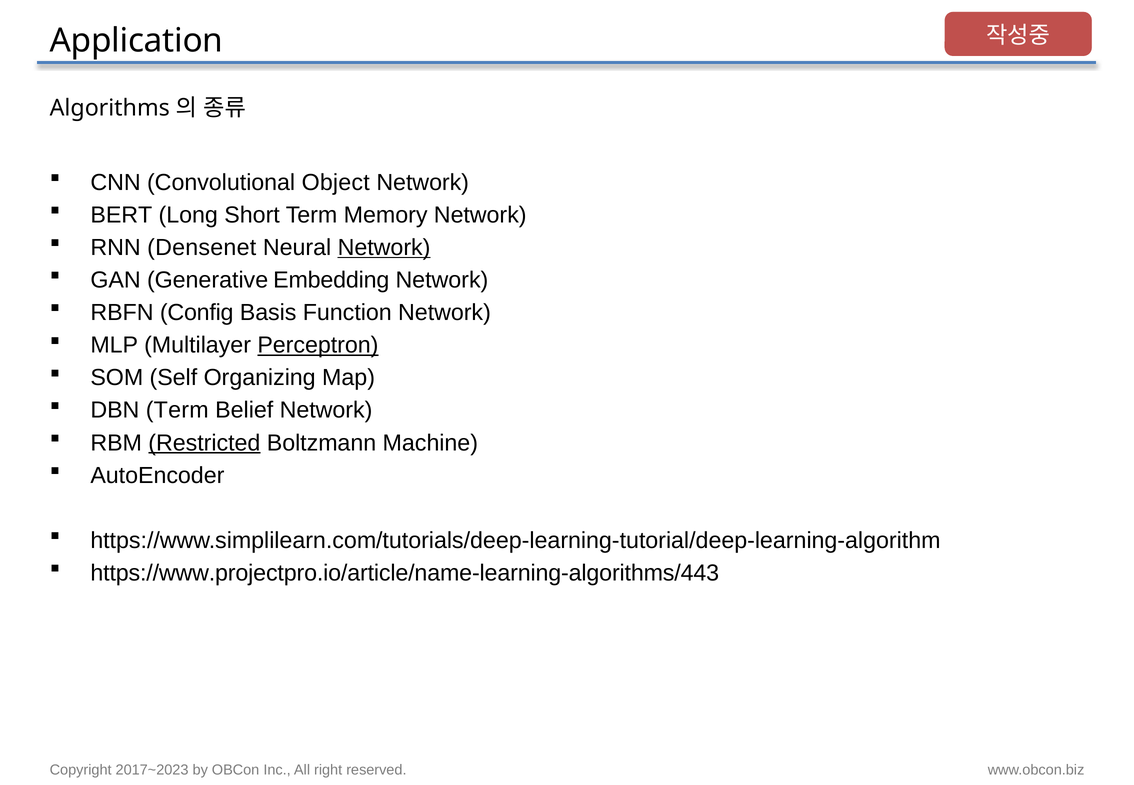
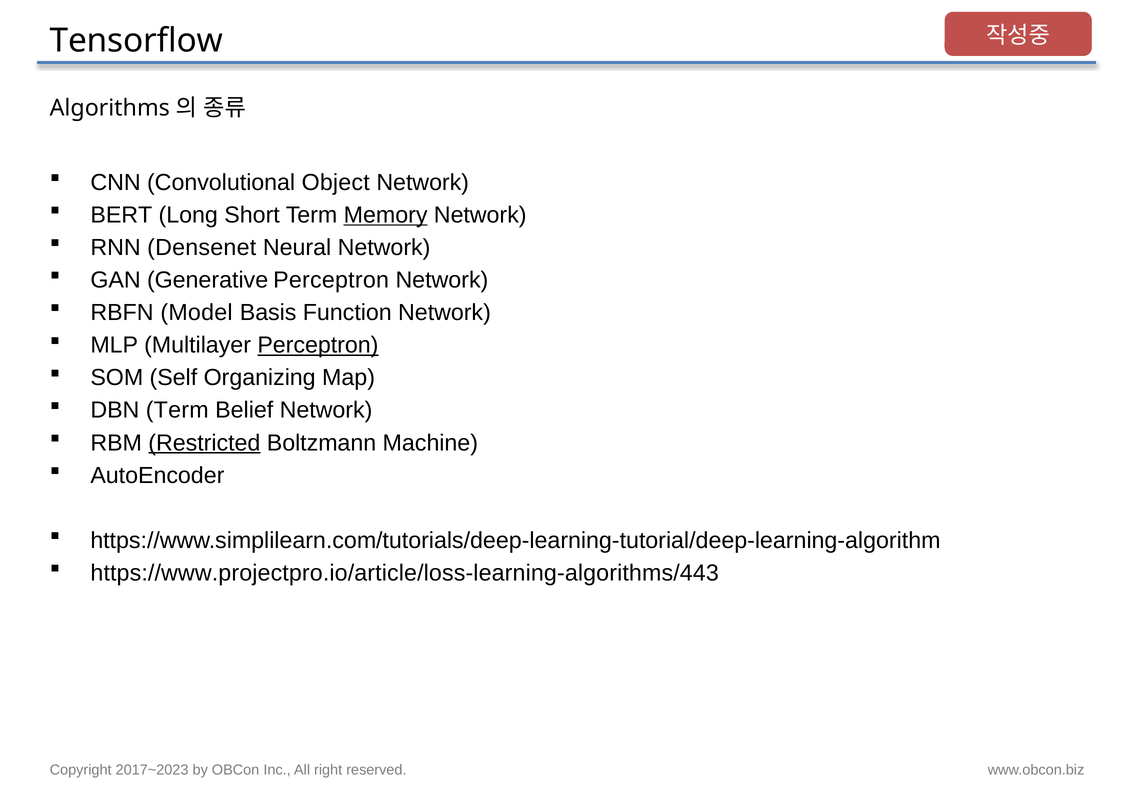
Application: Application -> Tensorflow (136, 41)
Memory underline: none -> present (386, 215)
Network underline: present -> none (384, 248)
Generative Embedding: Embedding -> Perceptron (331, 280)
Config: Config -> Model (197, 313)
https://www.projectpro.io/article/name-learning-algorithms/443: https://www.projectpro.io/article/name-learning-algorithms/443 -> https://www.projectpro.io/article/loss-learning-algorithms/443 (405, 573)
